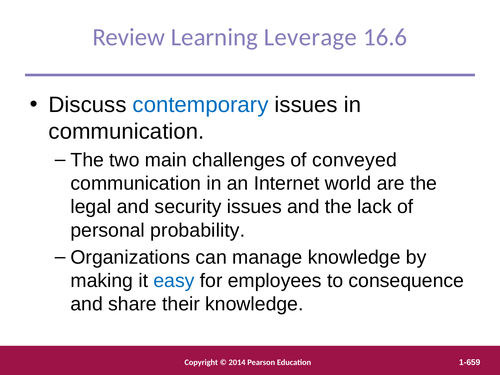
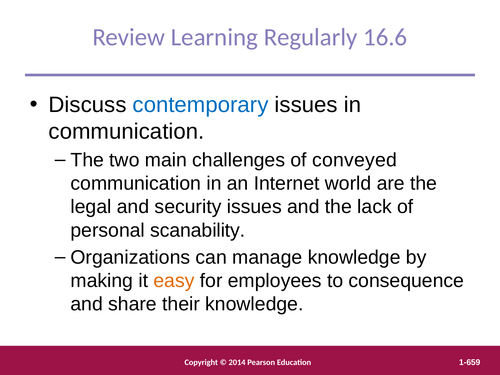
Leverage: Leverage -> Regularly (311, 37)
probability: probability -> scanability (198, 230)
easy colour: blue -> orange (174, 281)
